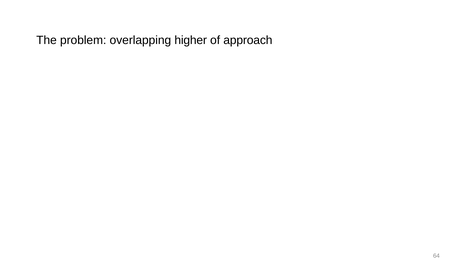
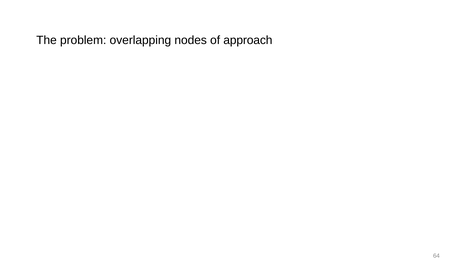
higher: higher -> nodes (191, 40)
